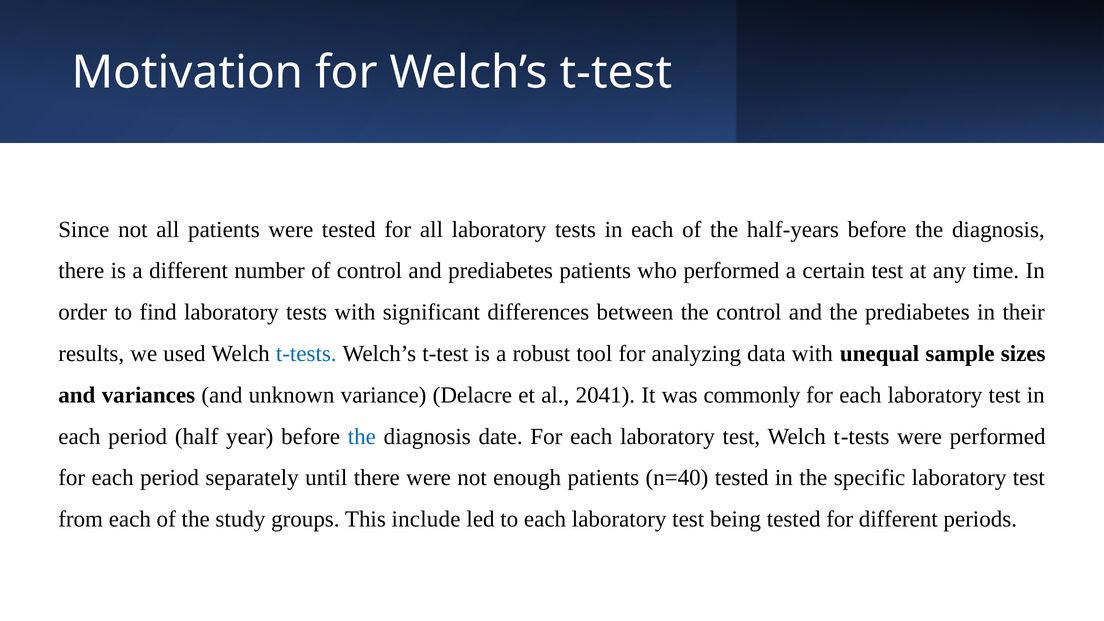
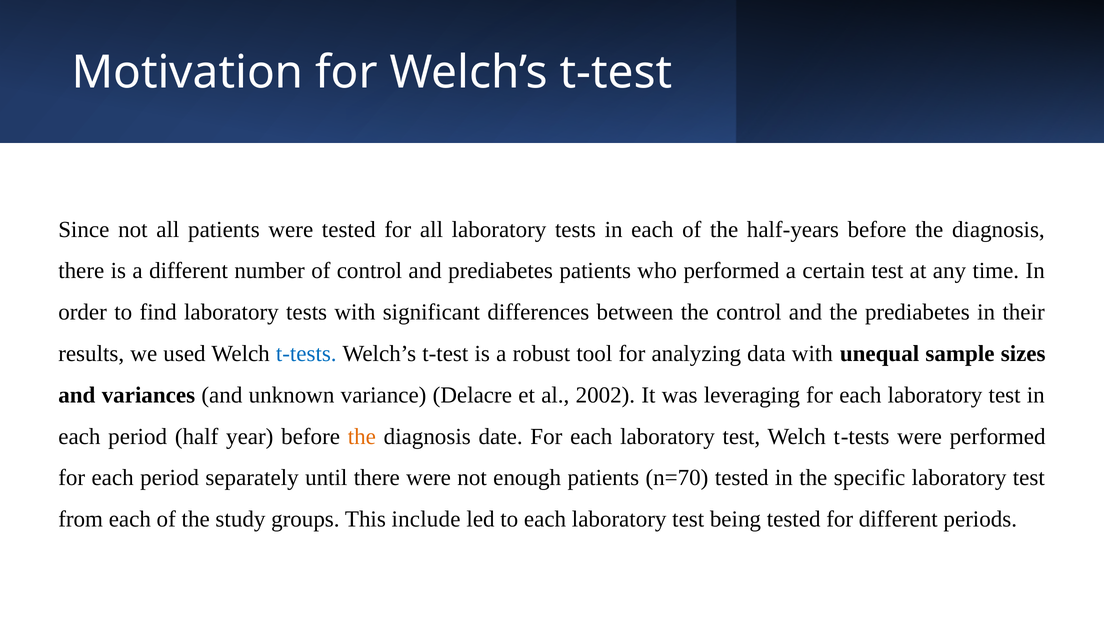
2041: 2041 -> 2002 (605, 395)
commonly: commonly -> leveraging (752, 395)
the colour: blue -> orange (362, 436)
n=40: n=40 -> n=70 (677, 478)
